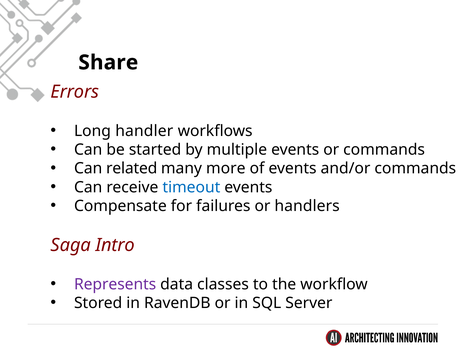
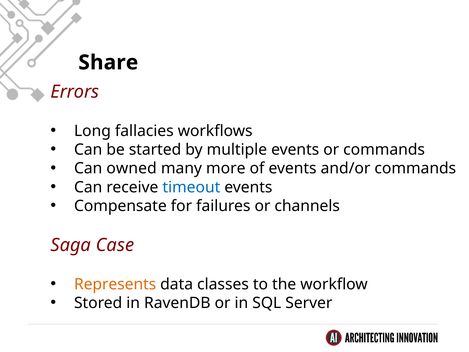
handler: handler -> fallacies (144, 131)
related: related -> owned (132, 168)
handlers: handlers -> channels (307, 206)
Intro: Intro -> Case (115, 245)
Represents colour: purple -> orange (115, 284)
